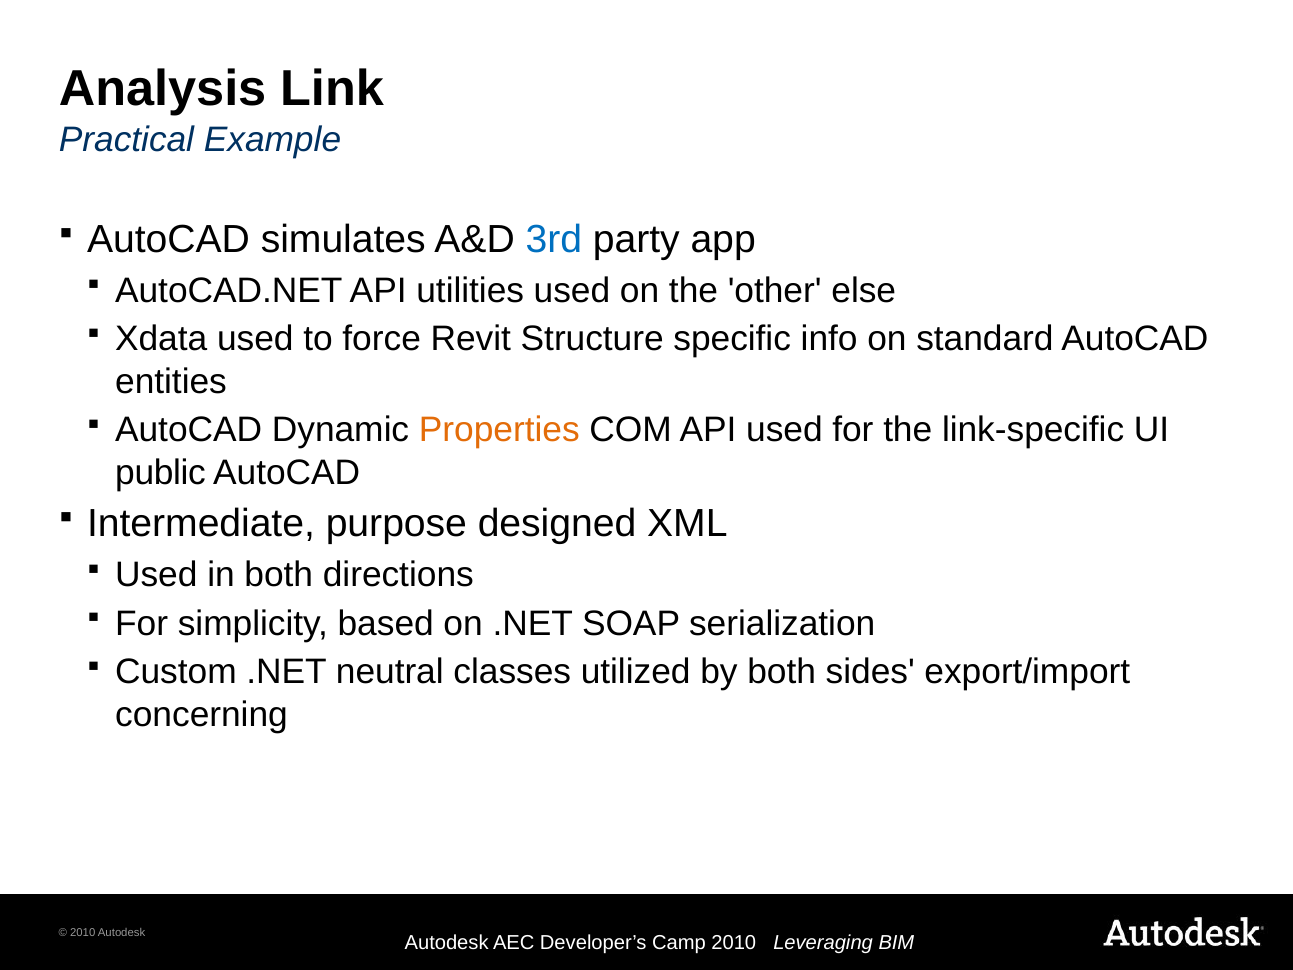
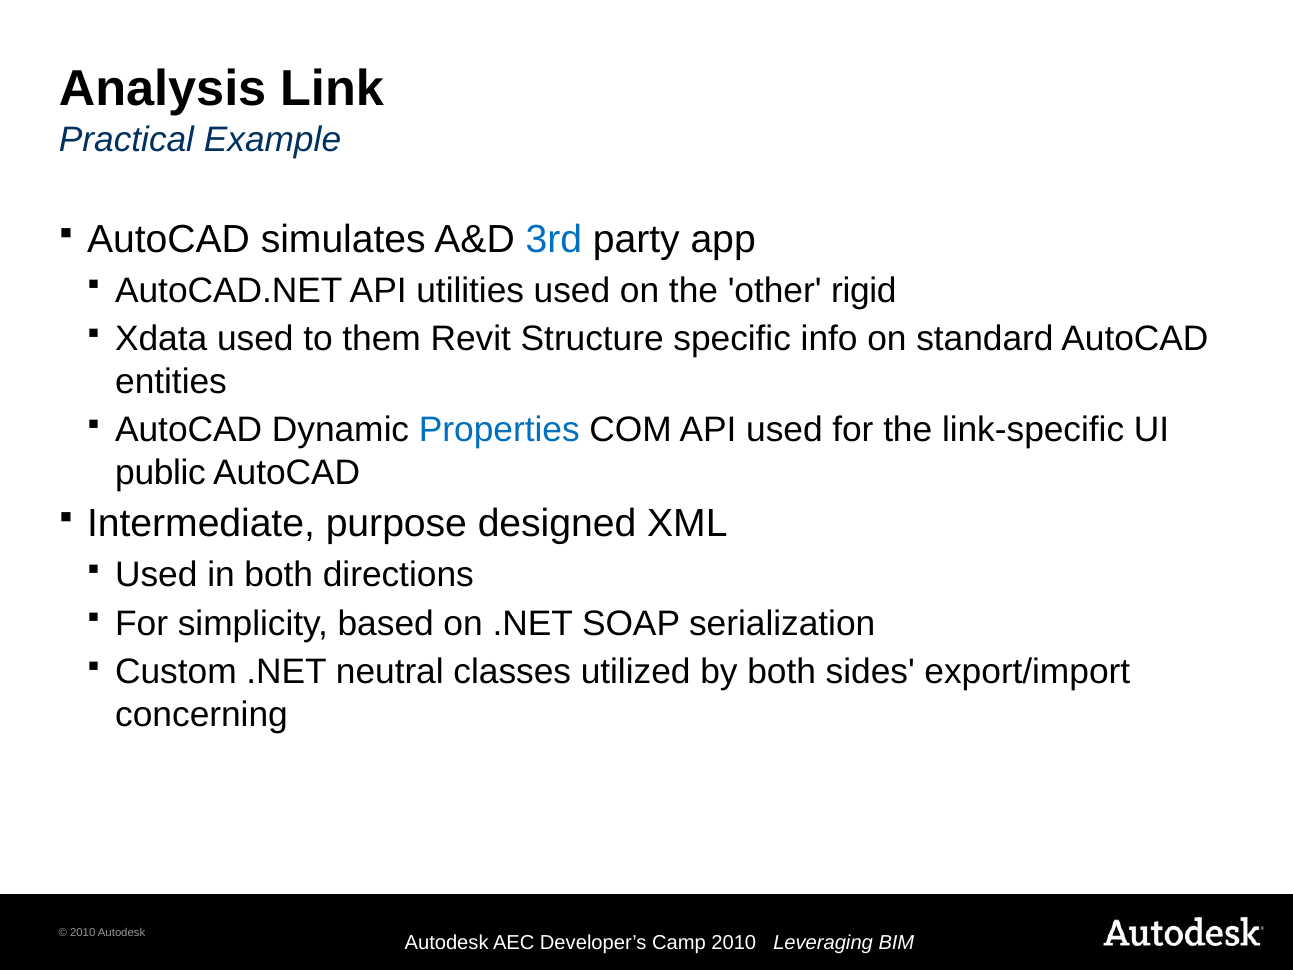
else: else -> rigid (864, 290)
force: force -> them (382, 339)
Properties colour: orange -> blue (499, 430)
